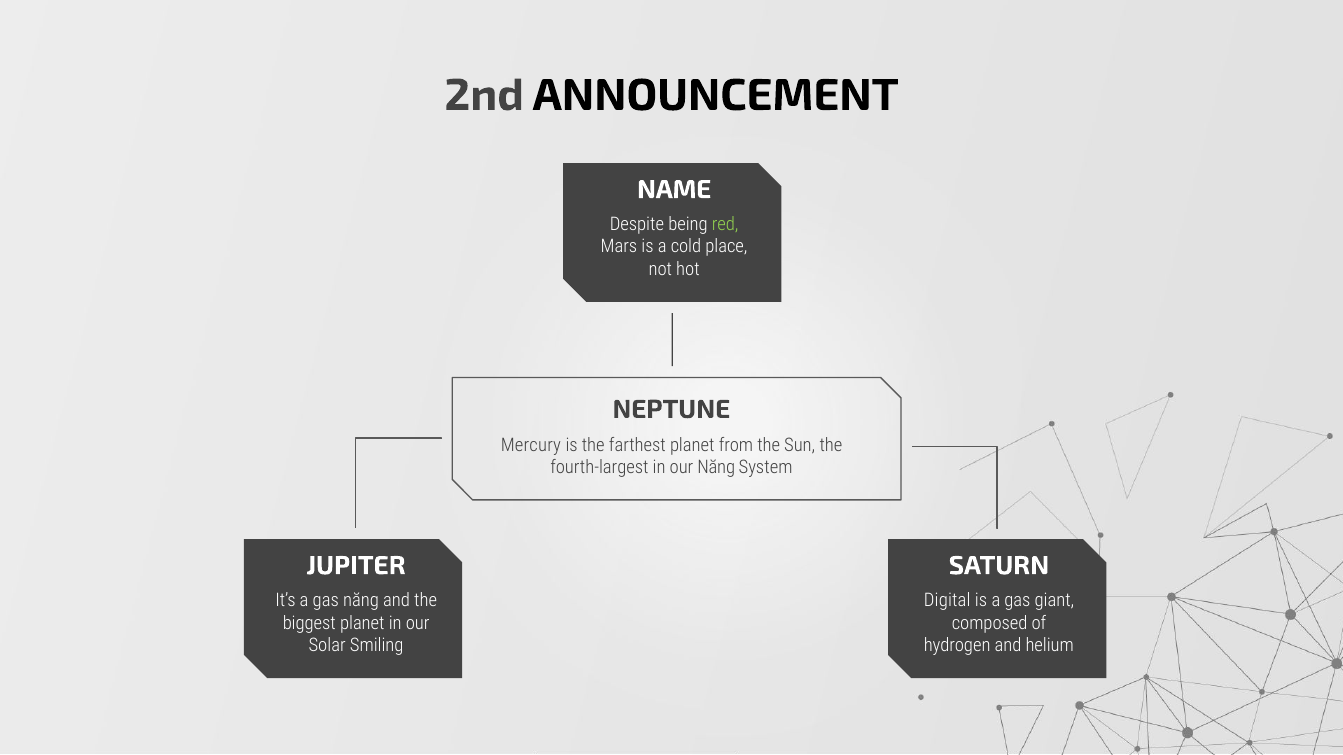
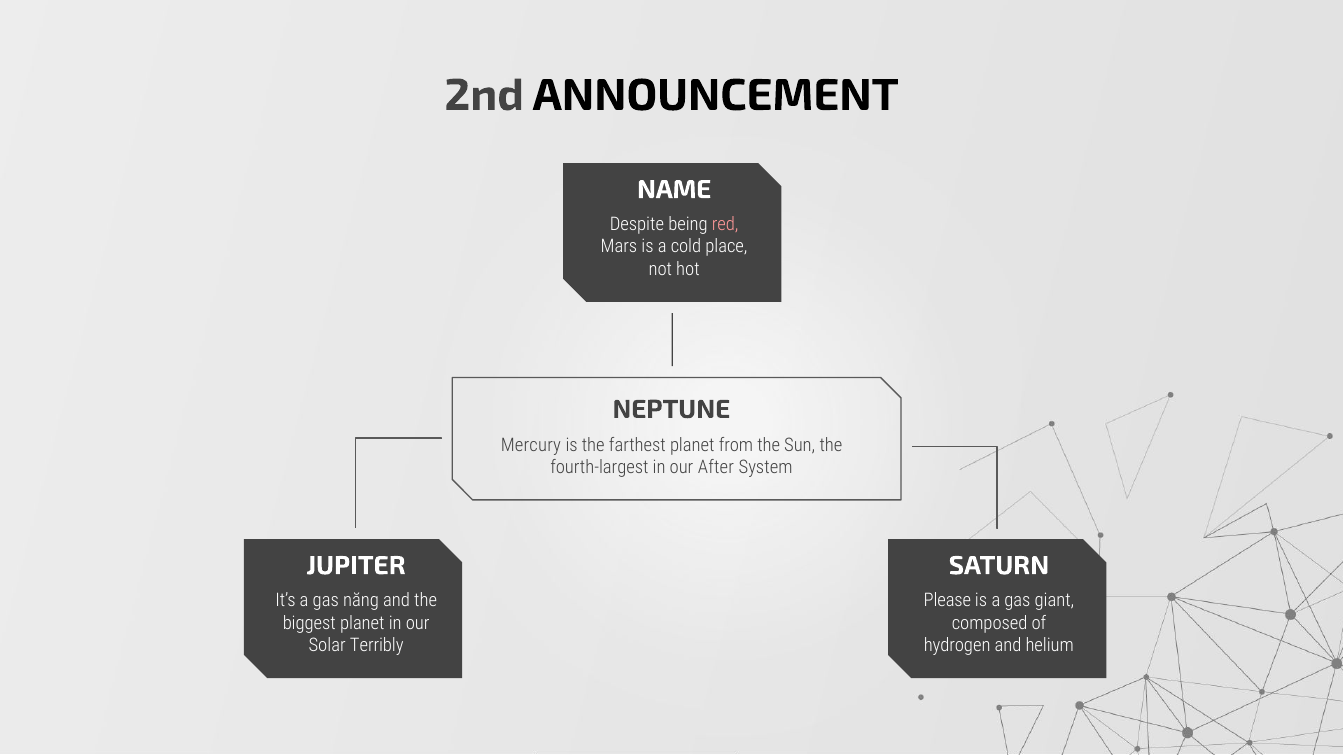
red colour: light green -> pink (725, 224)
our Năng: Năng -> After (716, 468)
Digital: Digital -> Please (947, 601)
Smiling: Smiling -> Terribly (377, 646)
